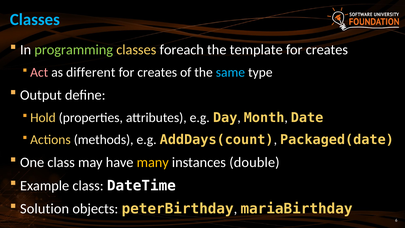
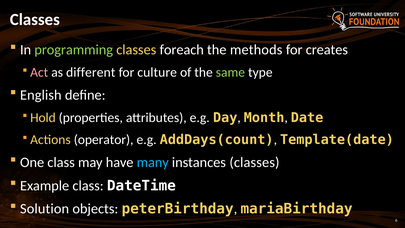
Classes colour: light blue -> white (35, 20)
template: template -> methods (256, 50)
creates: creates -> culture (157, 72)
same colour: light blue -> light green (230, 72)
Output: Output -> English (41, 95)
methods: methods -> operator (104, 140)
Packaged(date: Packaged(date -> Template(date (337, 140)
many colour: yellow -> light blue (153, 162)
instances double: double -> classes (254, 162)
